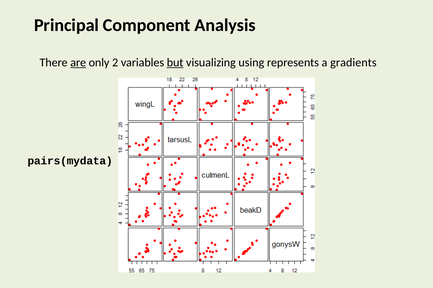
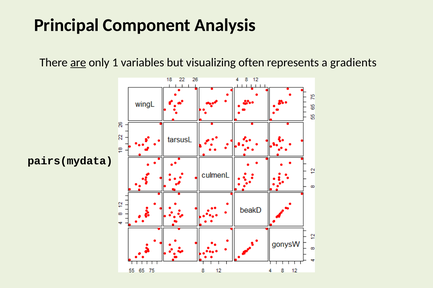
2: 2 -> 1 (115, 63)
but underline: present -> none (175, 63)
using: using -> often (251, 63)
